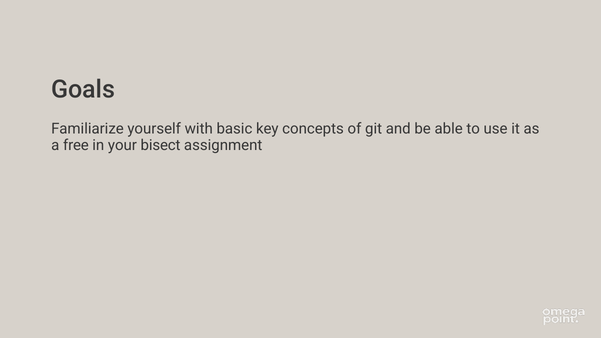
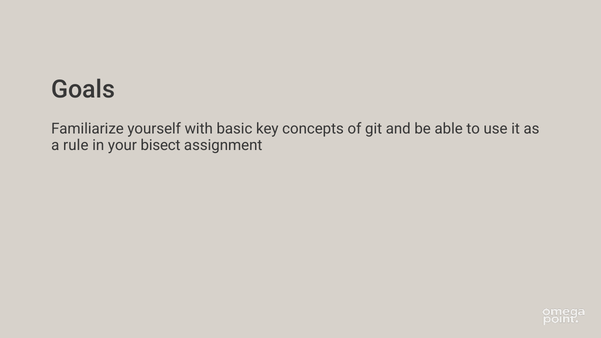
free: free -> rule (76, 145)
